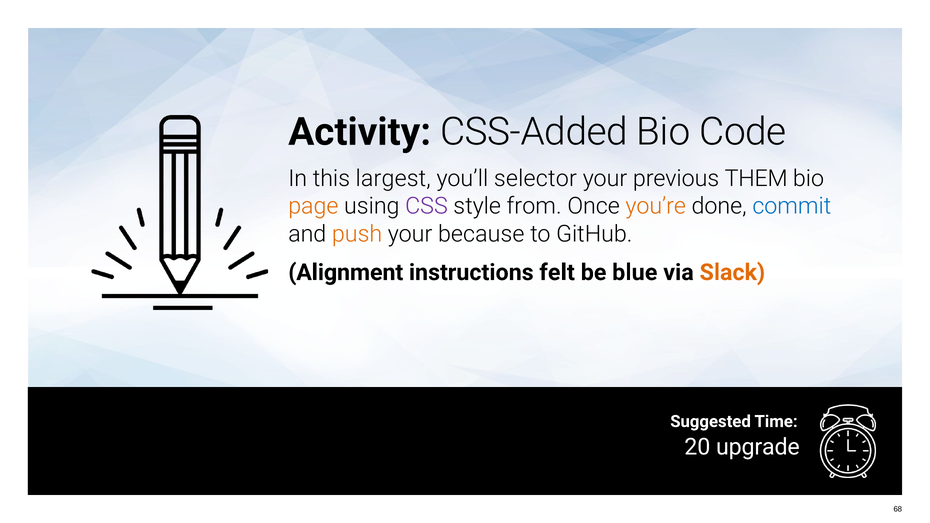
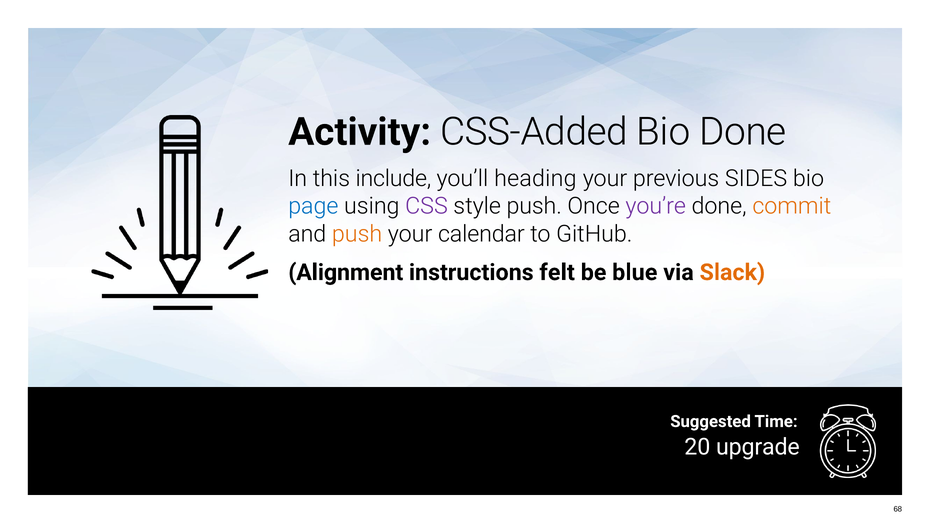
Bio Code: Code -> Done (743, 132)
largest: largest -> include (393, 178)
selector: selector -> heading (535, 178)
THEM: THEM -> SIDES (756, 178)
page colour: orange -> blue (313, 206)
style from: from -> push (534, 206)
you’re colour: orange -> purple (656, 206)
commit colour: blue -> orange (792, 206)
because: because -> calendar (481, 234)
